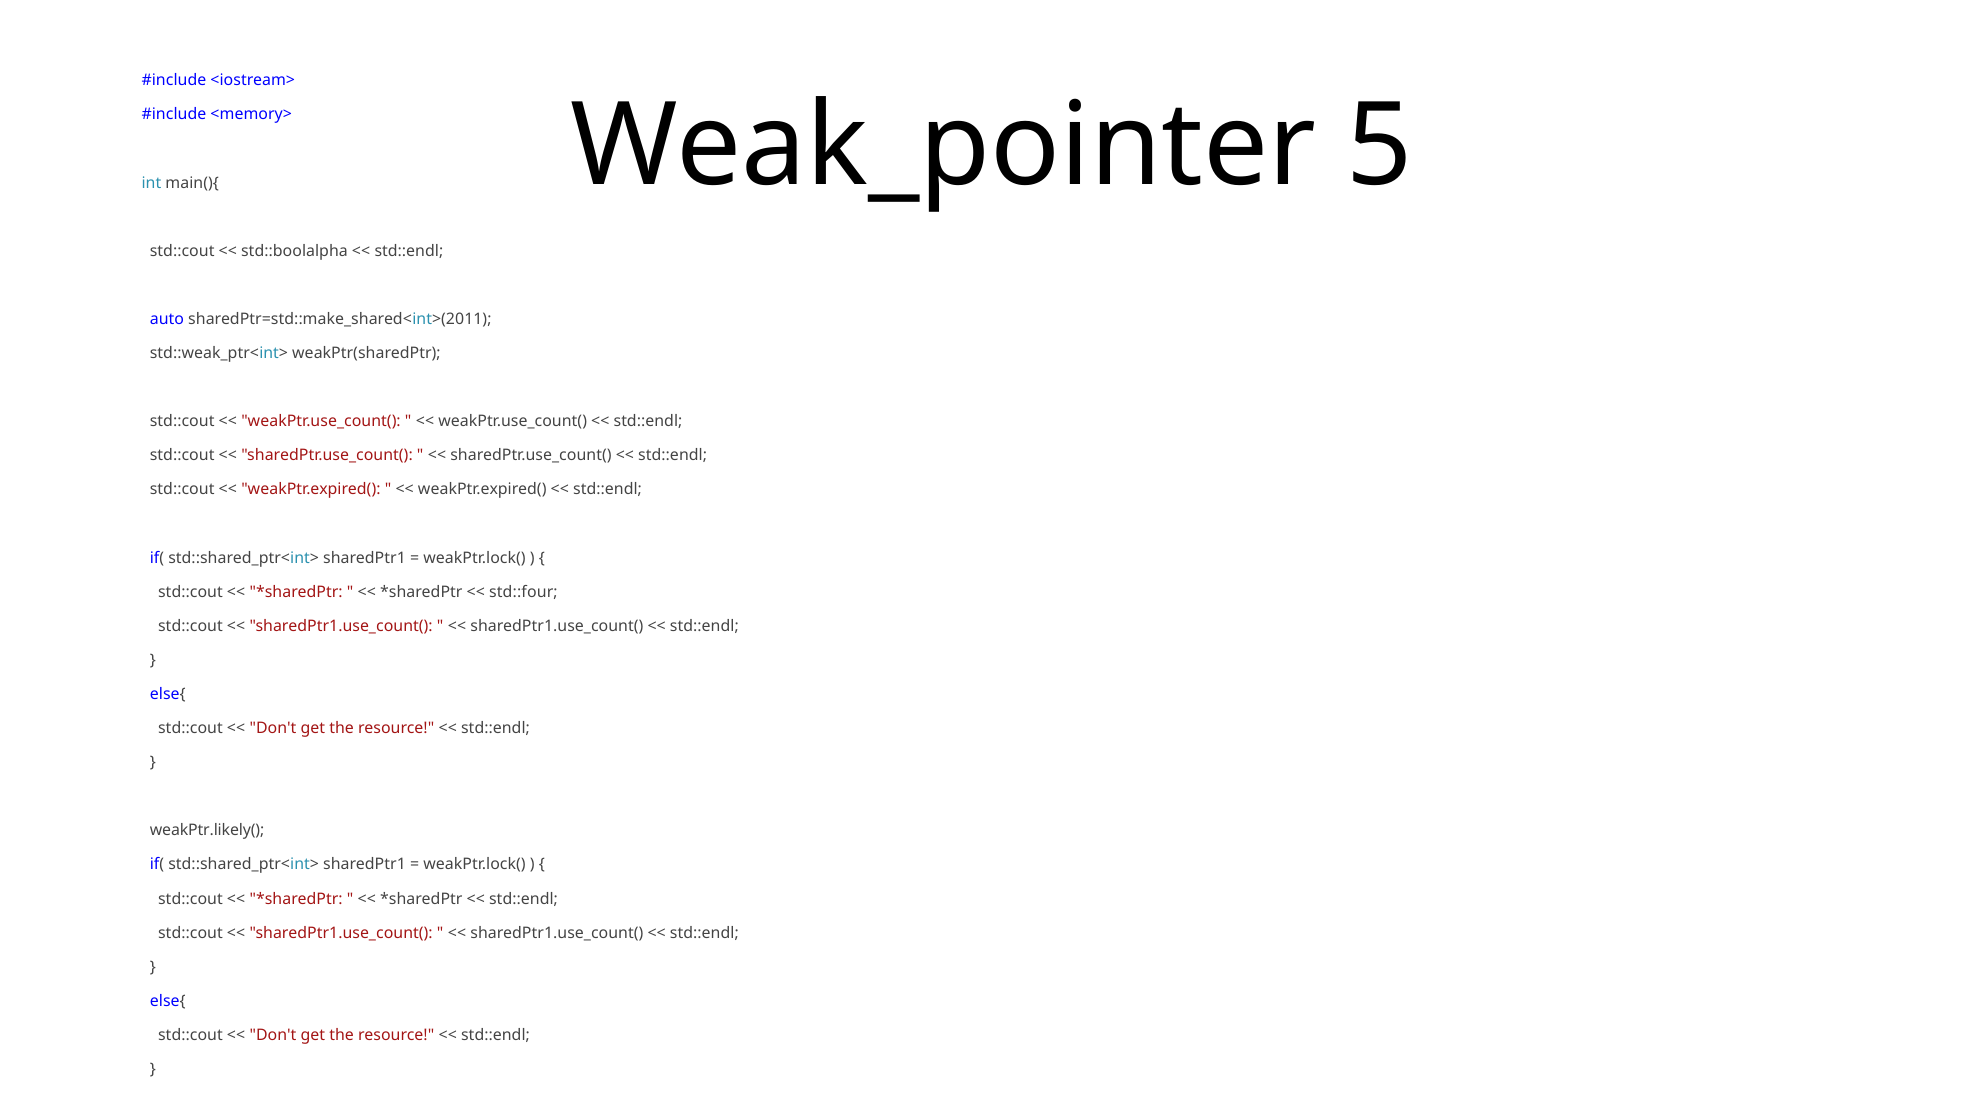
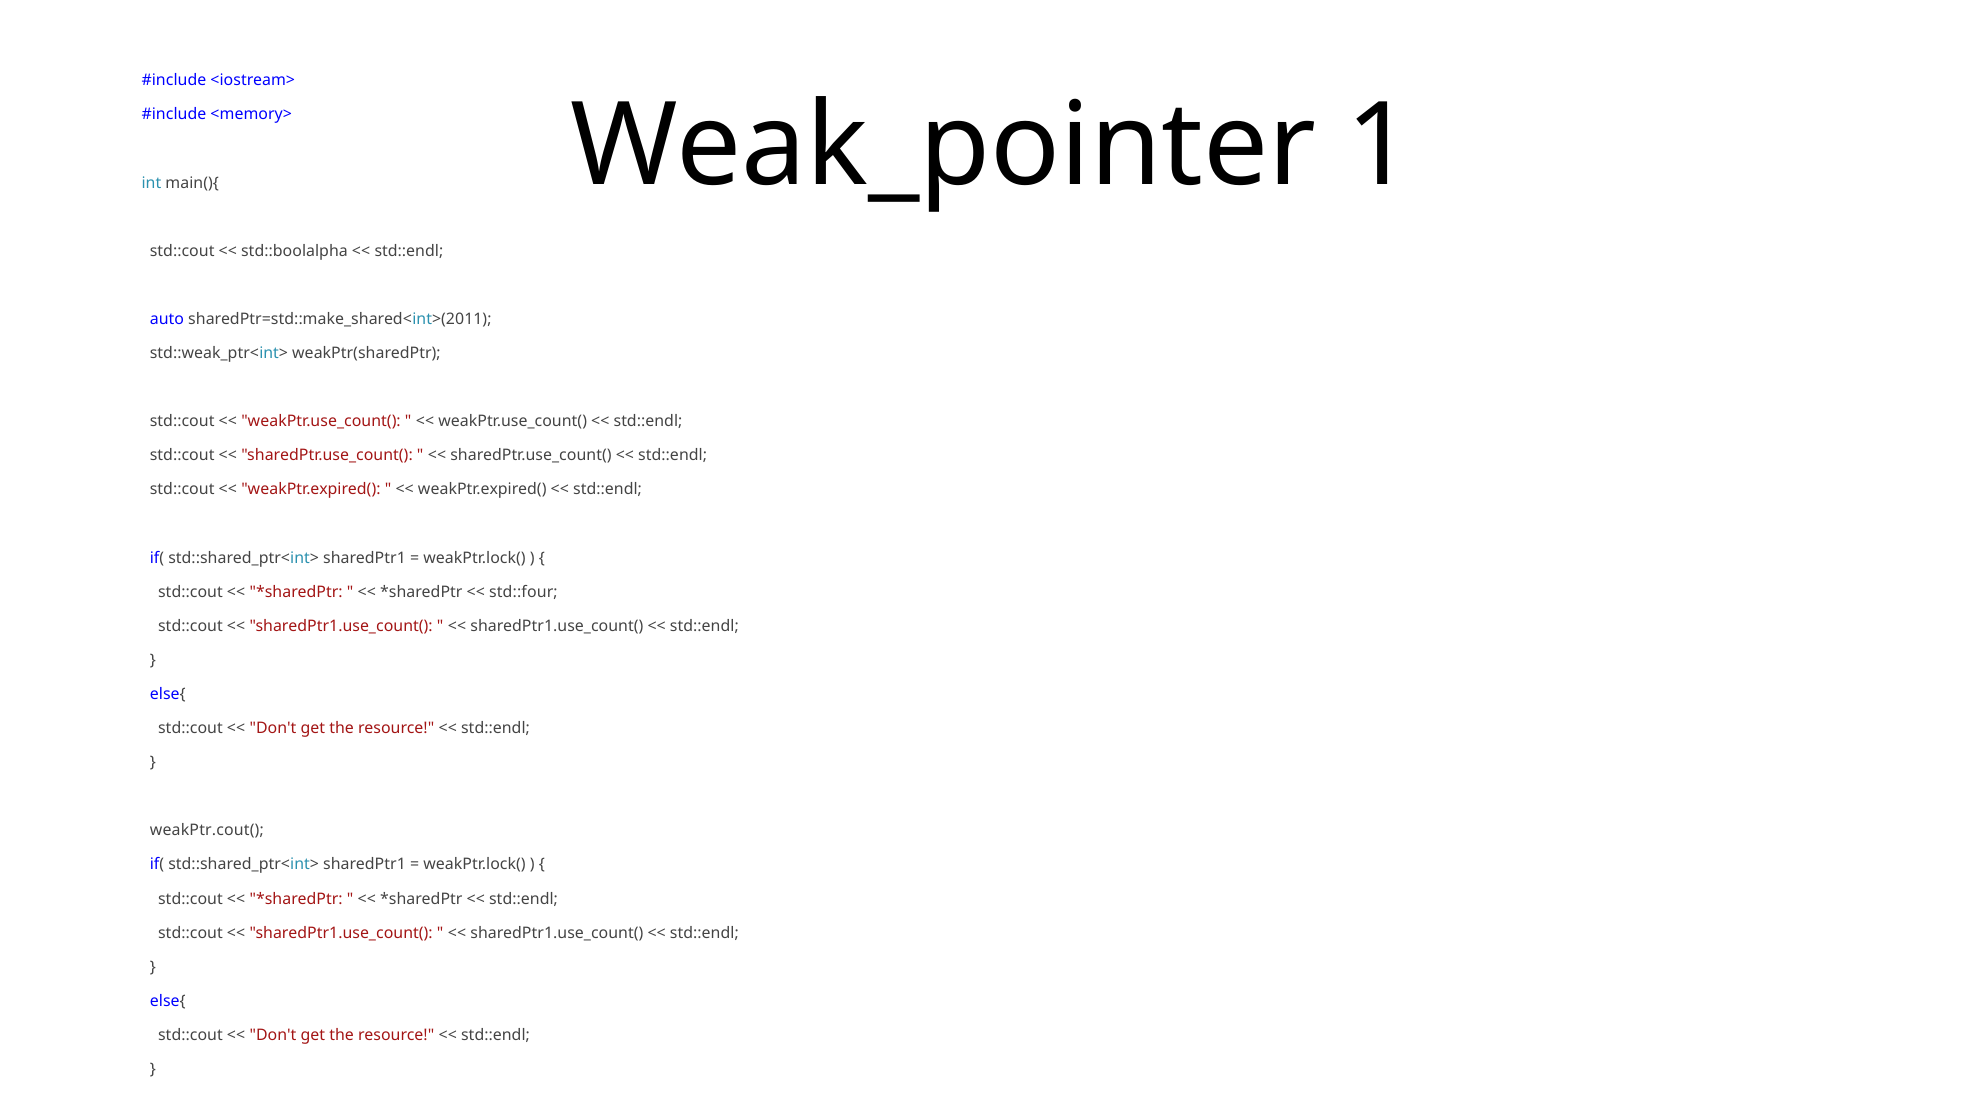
5: 5 -> 1 (1380, 147)
weakPtr.likely(: weakPtr.likely( -> weakPtr.cout( (207, 831)
